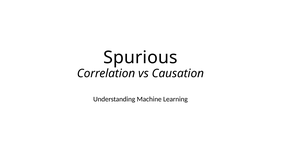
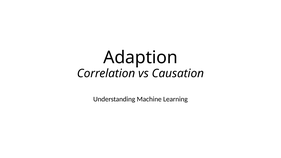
Spurious: Spurious -> Adaption (141, 58)
